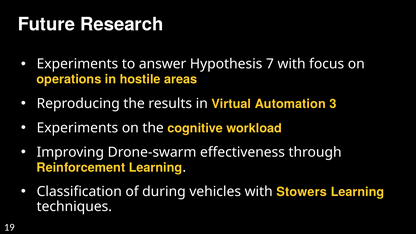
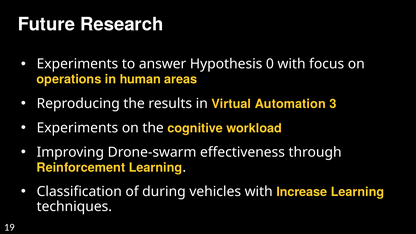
7: 7 -> 0 (270, 64)
hostile: hostile -> human (140, 79)
Stowers: Stowers -> Increase (302, 192)
